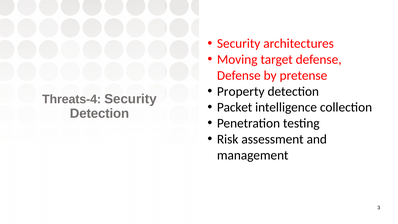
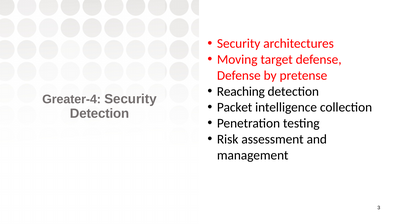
Property: Property -> Reaching (241, 91)
Threats-4: Threats-4 -> Greater-4 (72, 99)
